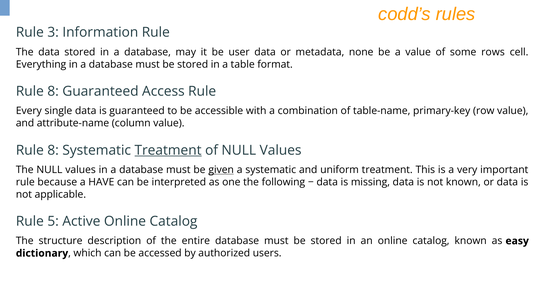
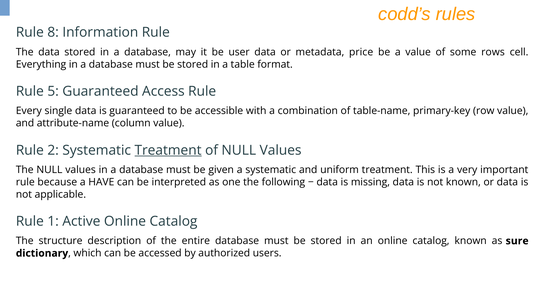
3: 3 -> 8 (53, 32)
none: none -> price (361, 52)
8: 8 -> 5 (53, 91)
8: 8 -> 2 (53, 150)
given underline: present -> none (221, 170)
5: 5 -> 1 (53, 222)
easy: easy -> sure (517, 241)
